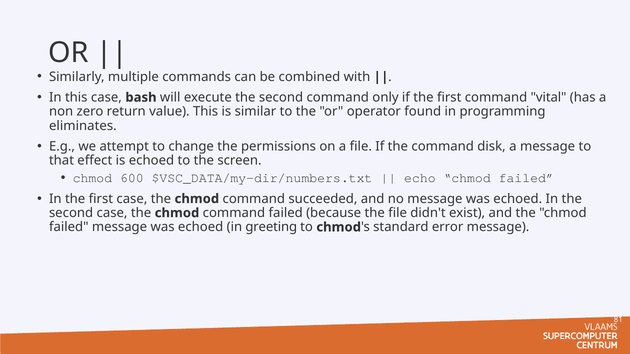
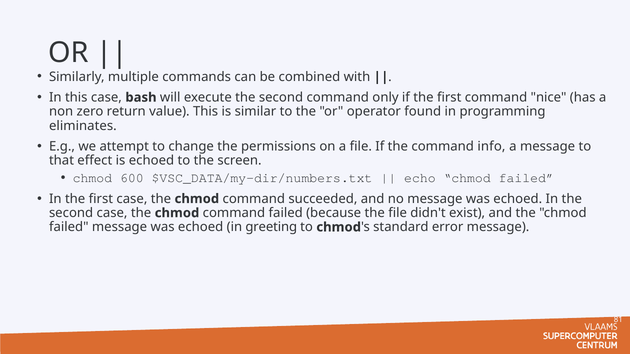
vital: vital -> nice (549, 98)
disk: disk -> info (491, 147)
